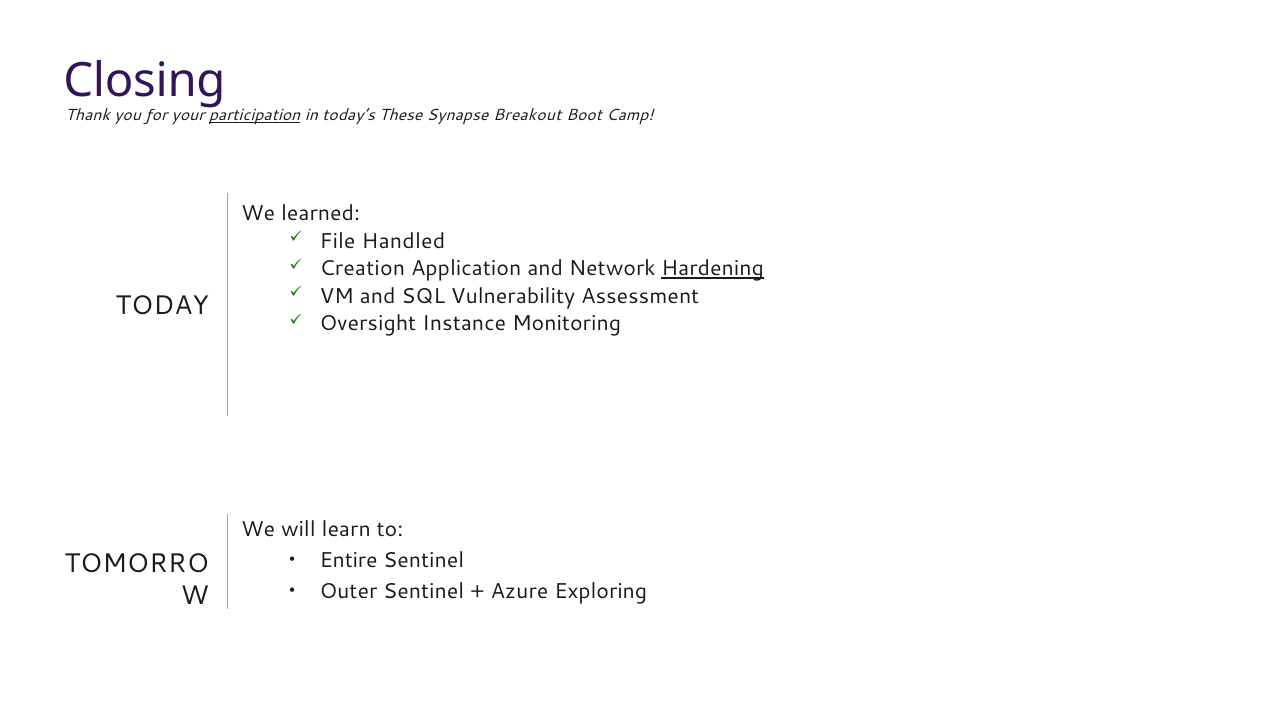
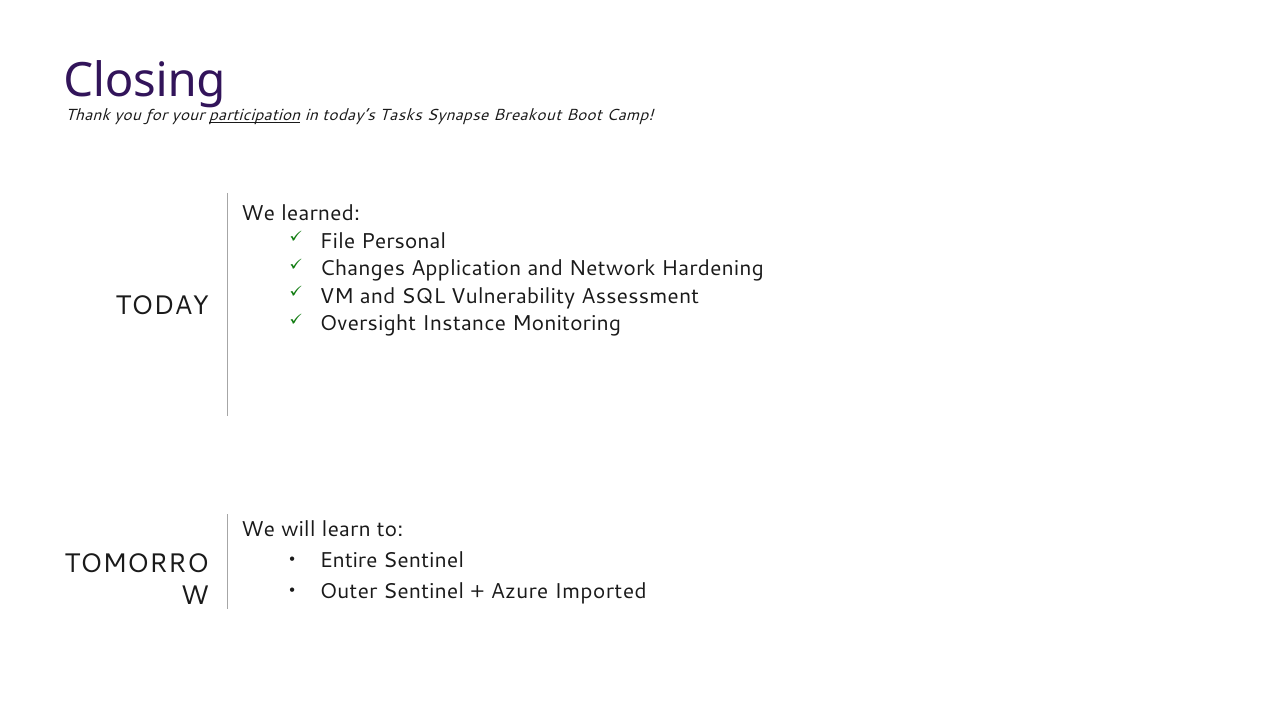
These: These -> Tasks (401, 115)
Handled: Handled -> Personal (404, 241)
Creation: Creation -> Changes (362, 269)
Hardening underline: present -> none (713, 269)
Exploring: Exploring -> Imported (601, 591)
